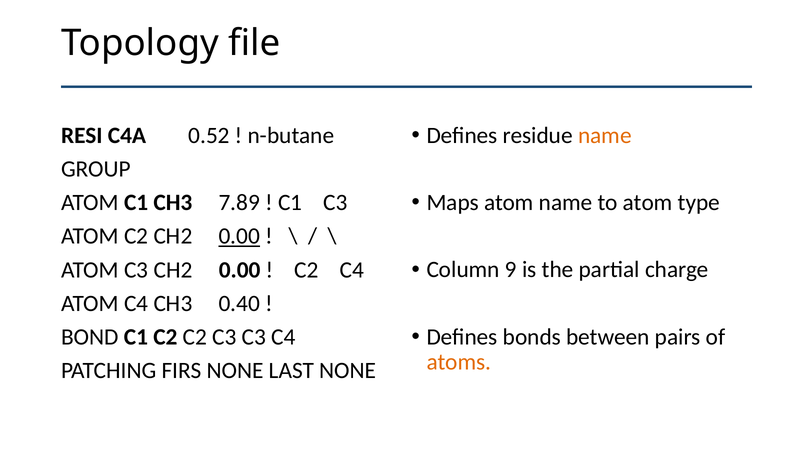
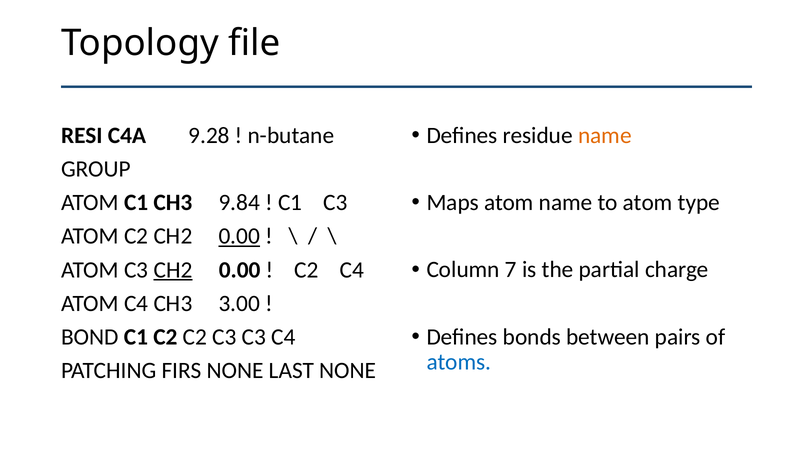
0.52: 0.52 -> 9.28 (209, 135)
7.89: 7.89 -> 9.84 (239, 202)
9: 9 -> 7 (511, 269)
CH2 underline: none -> present (173, 270)
0.40: 0.40 -> 3.00 (239, 303)
atoms colour: orange -> blue (459, 362)
